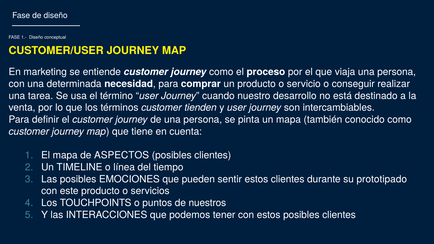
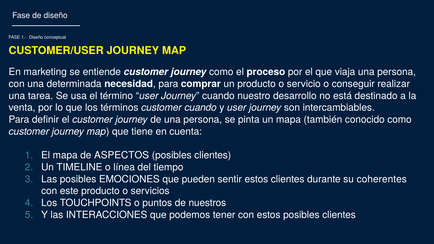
customer tienden: tienden -> cuando (201, 108)
prototipado: prototipado -> coherentes (382, 179)
